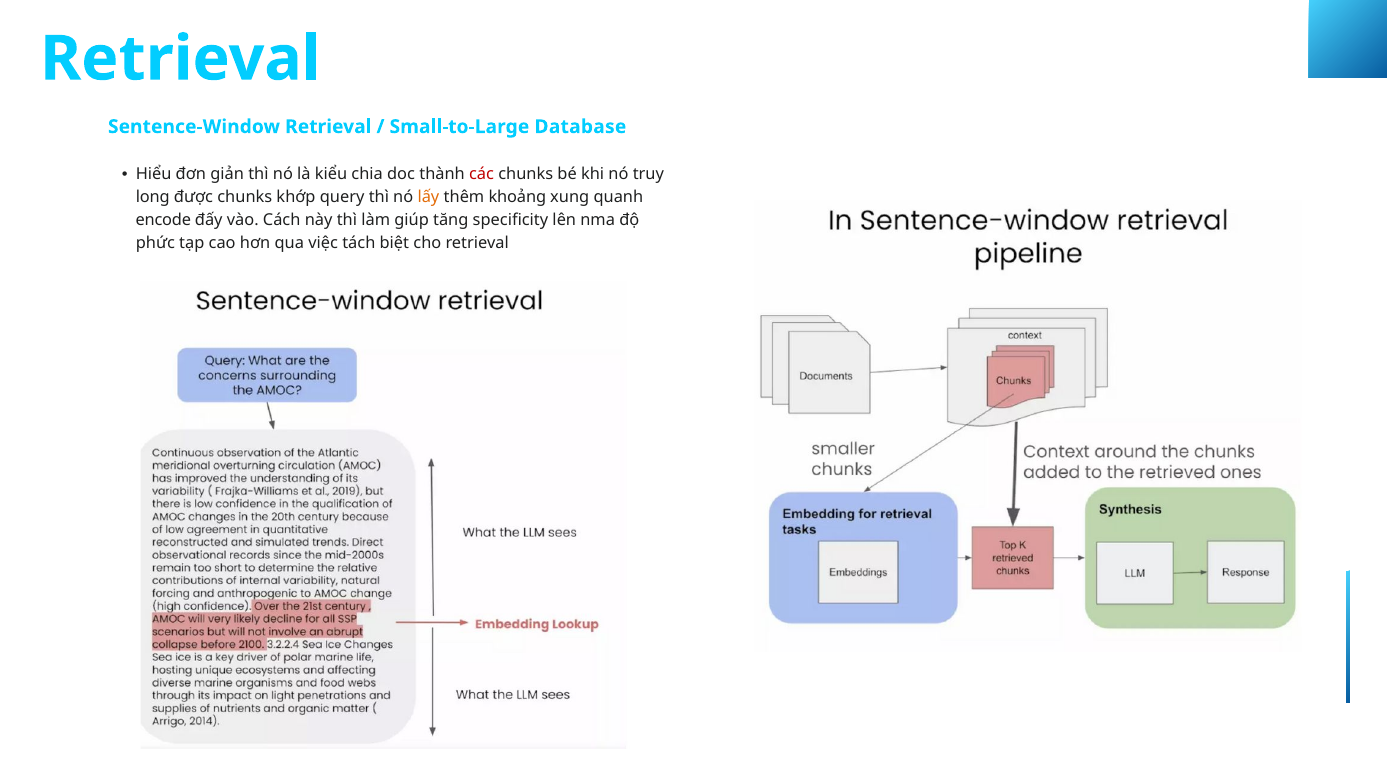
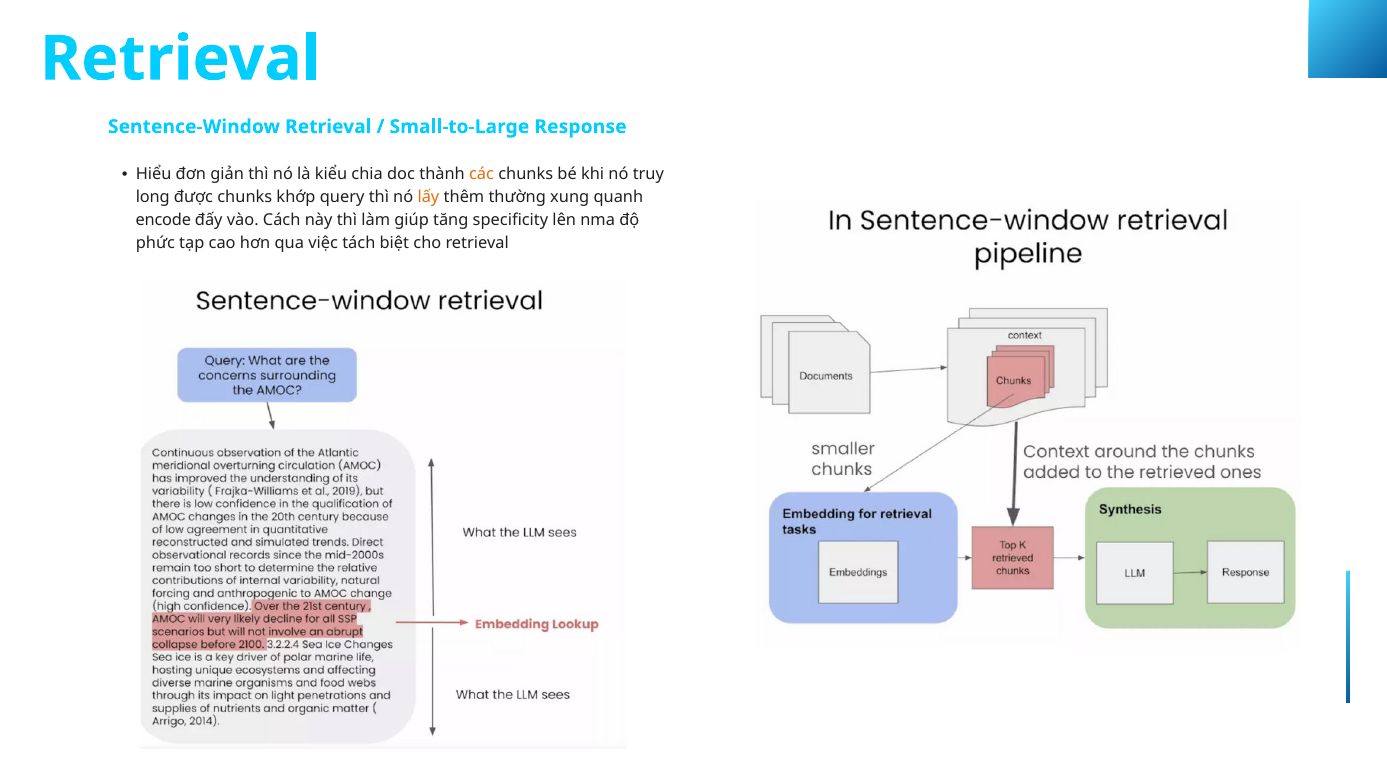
Database: Database -> Response (580, 127)
các colour: red -> orange (482, 175)
khoảng: khoảng -> thường (517, 197)
